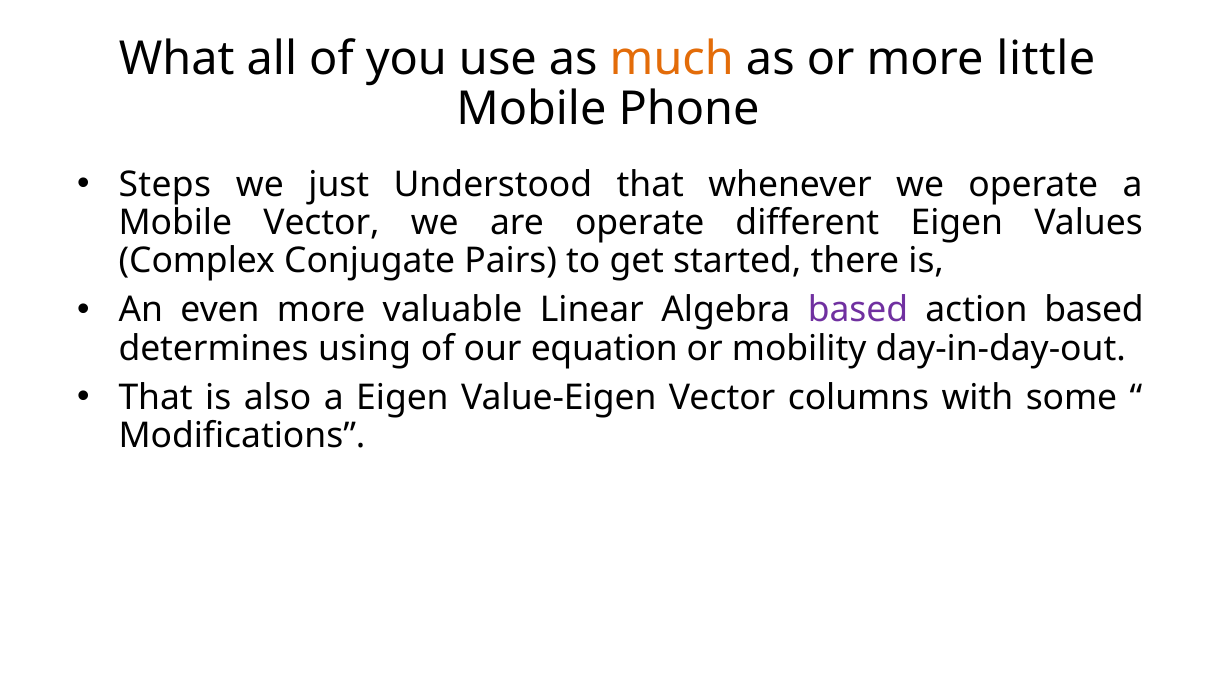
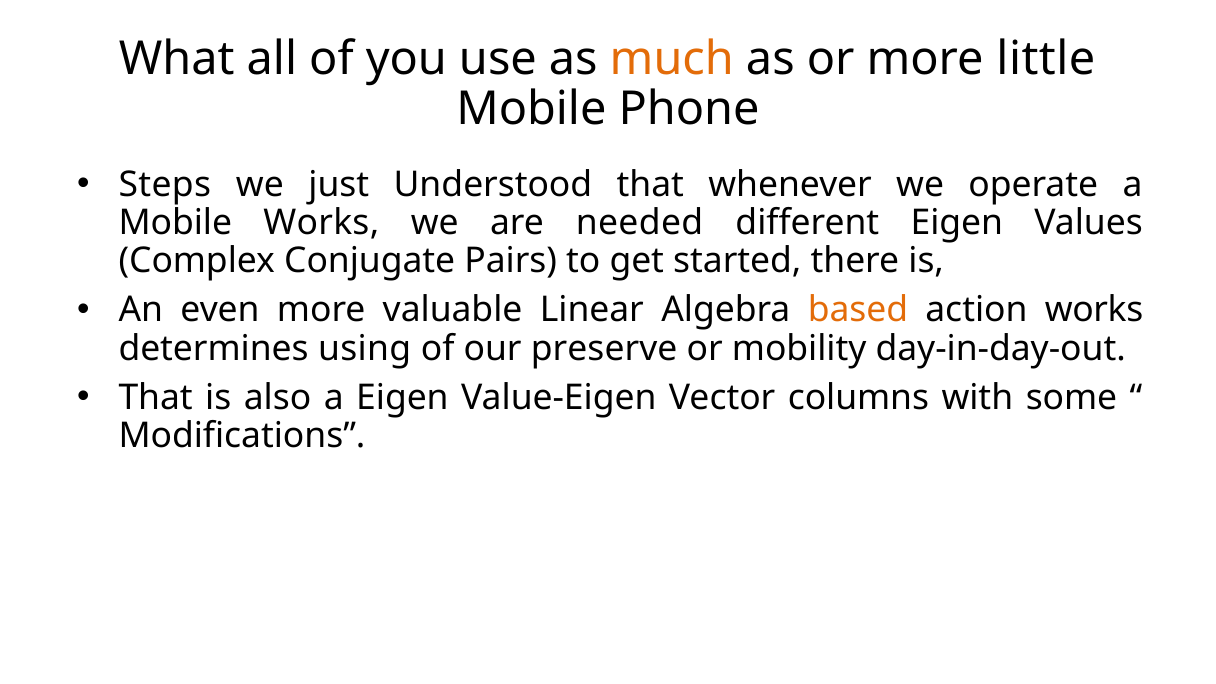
Mobile Vector: Vector -> Works (321, 223)
are operate: operate -> needed (640, 223)
based colour: purple -> orange (858, 310)
action based: based -> works (1094, 310)
equation: equation -> preserve (604, 348)
